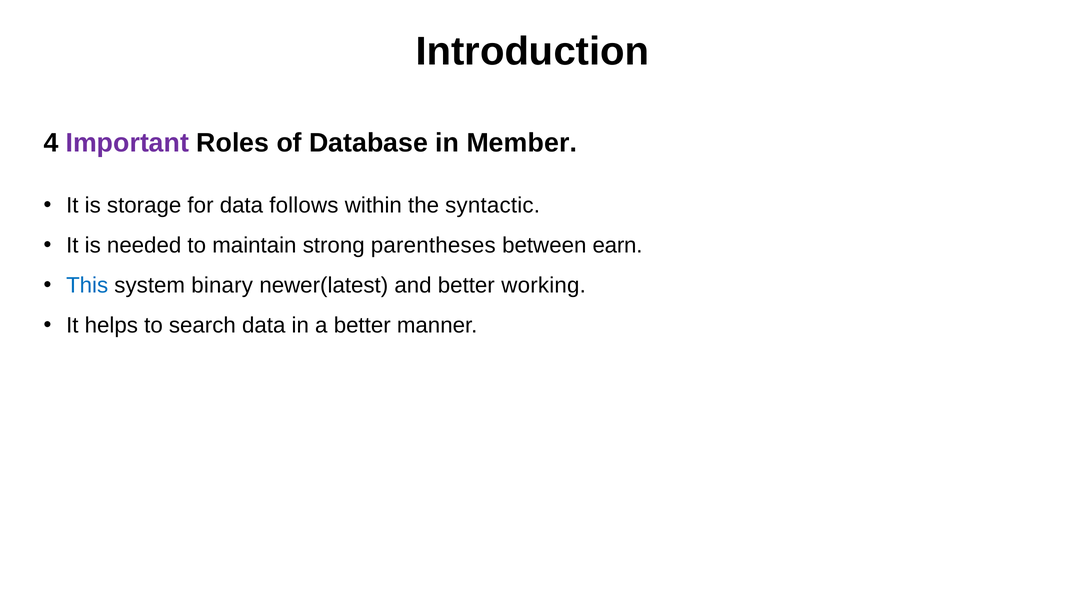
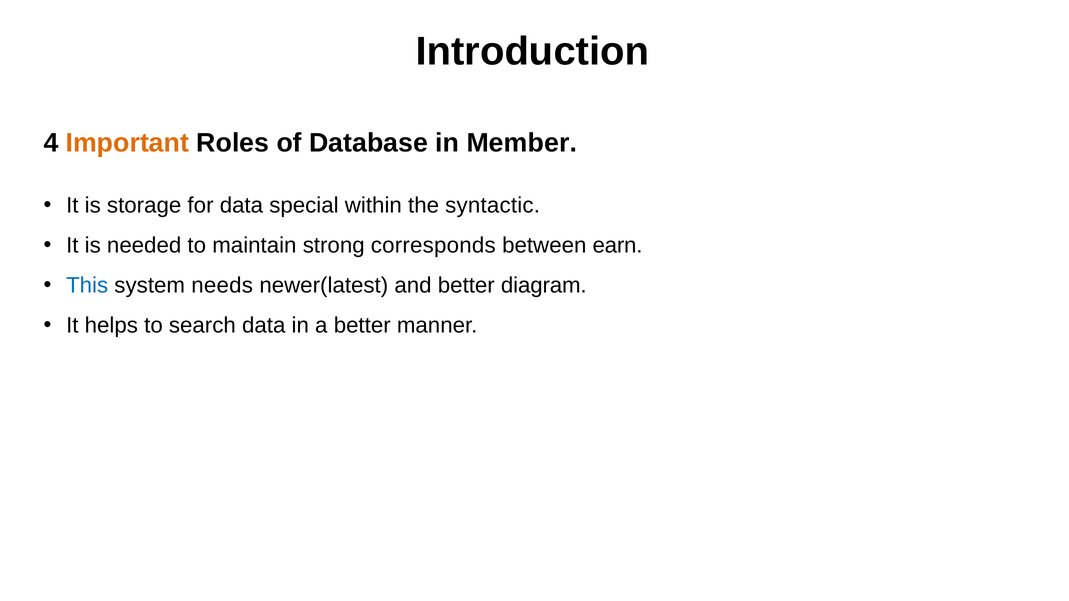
Important colour: purple -> orange (127, 143)
follows: follows -> special (304, 206)
parentheses: parentheses -> corresponds (433, 246)
binary: binary -> needs (222, 286)
working: working -> diagram (544, 286)
